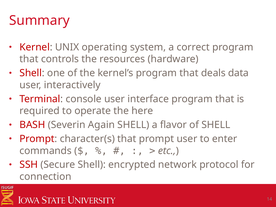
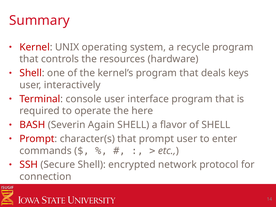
correct: correct -> recycle (193, 47)
data: data -> keys (238, 73)
